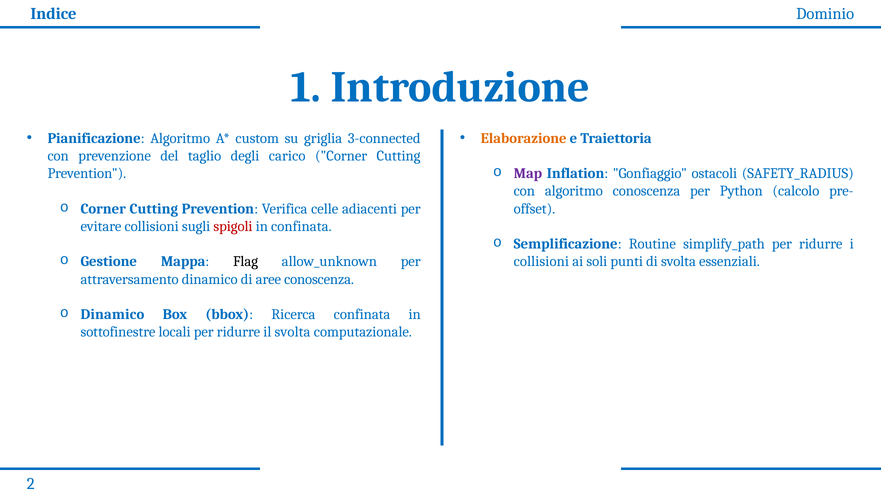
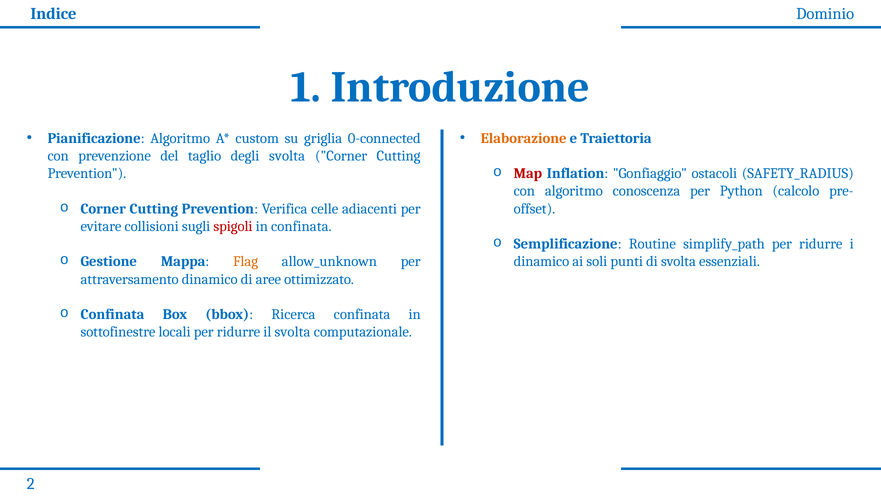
3-connected: 3-connected -> 0-connected (384, 138)
degli carico: carico -> svolta (287, 156)
Map colour: purple -> red (528, 173)
Flag colour: black -> orange (246, 261)
collisioni: collisioni -> dinamico (541, 261)
aree conoscenza: conoscenza -> ottimizzato (319, 279)
Dinamico: Dinamico -> Confinata (112, 314)
